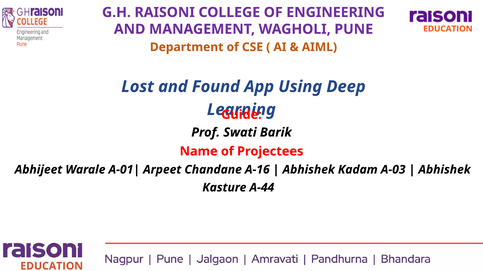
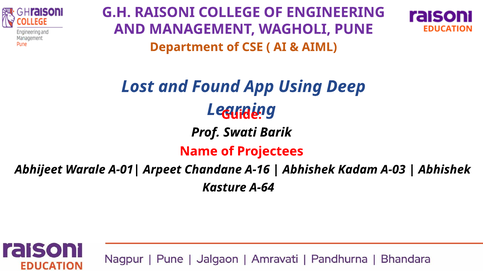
A-44: A-44 -> A-64 (262, 188)
